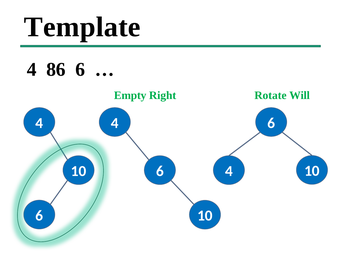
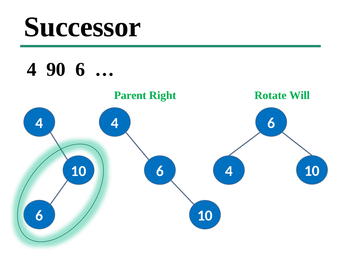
Template: Template -> Successor (82, 27)
86: 86 -> 90 (56, 69)
Empty: Empty -> Parent (130, 95)
